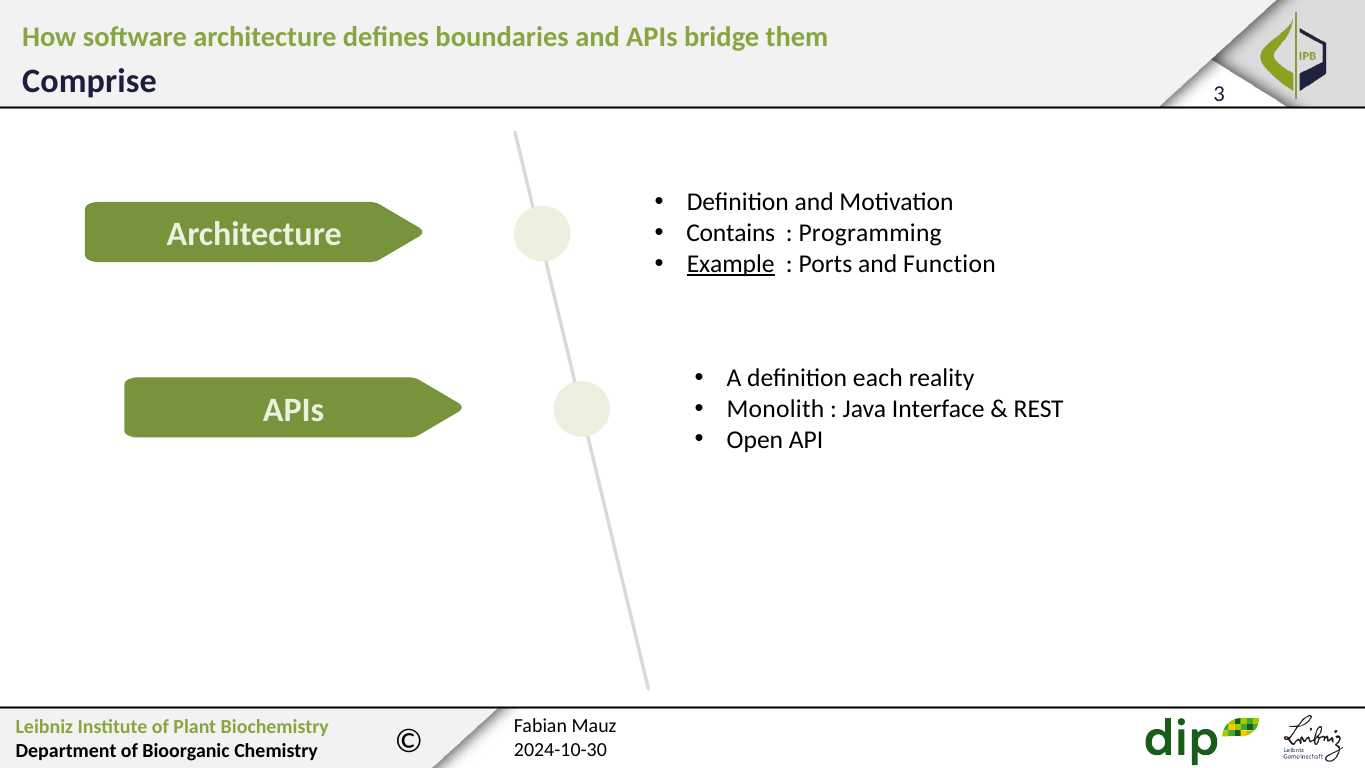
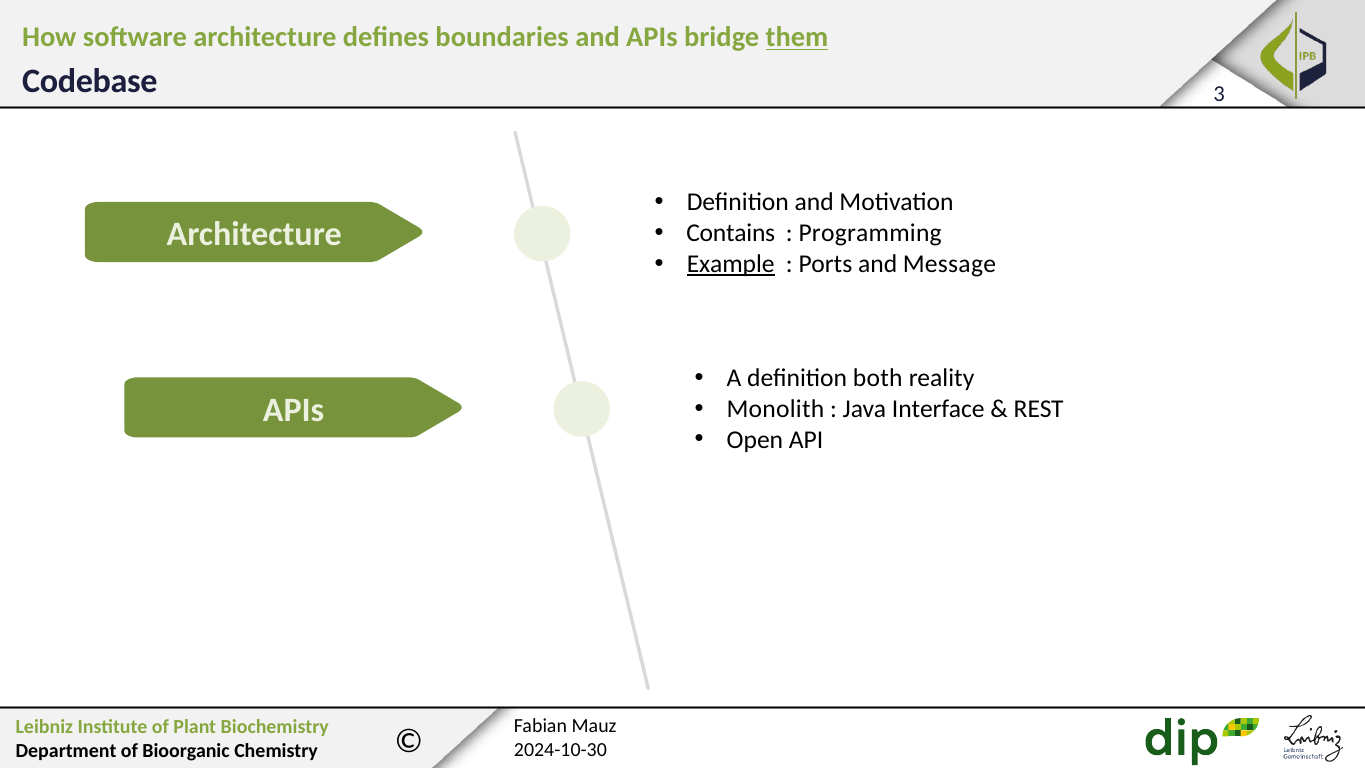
them underline: none -> present (797, 37)
Comprise: Comprise -> Codebase (90, 81)
Function: Function -> Message (949, 264)
each: each -> both (878, 378)
